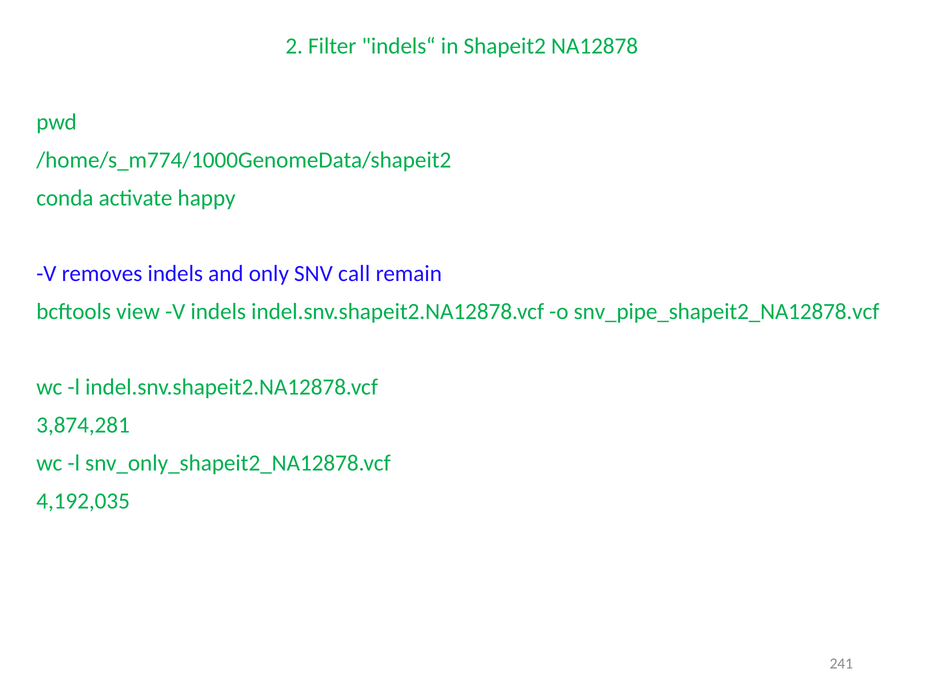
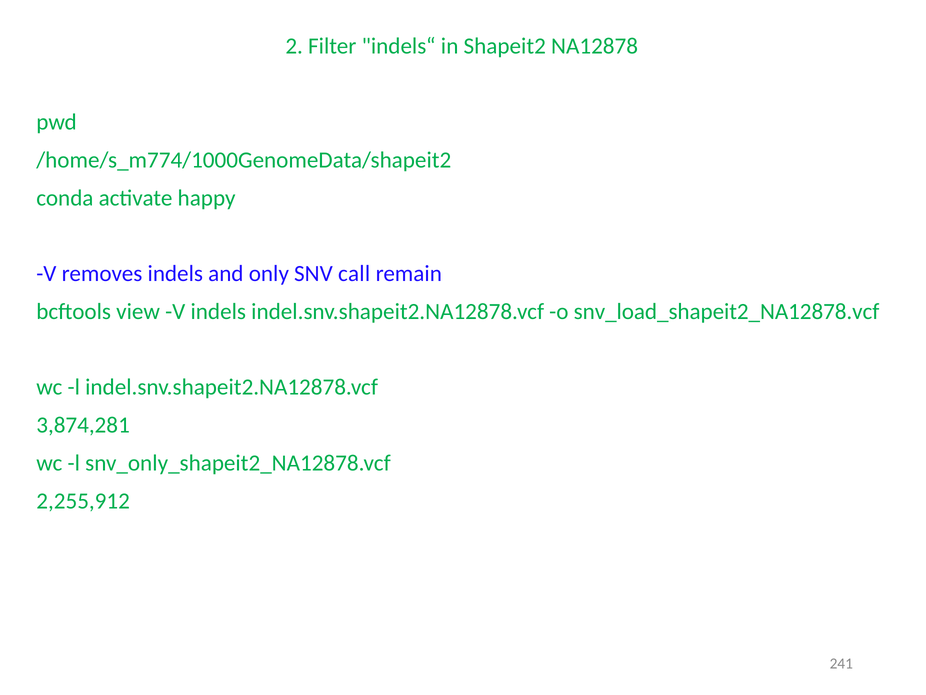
snv_pipe_shapeit2_NA12878.vcf: snv_pipe_shapeit2_NA12878.vcf -> snv_load_shapeit2_NA12878.vcf (727, 311)
4,192,035: 4,192,035 -> 2,255,912 (83, 501)
